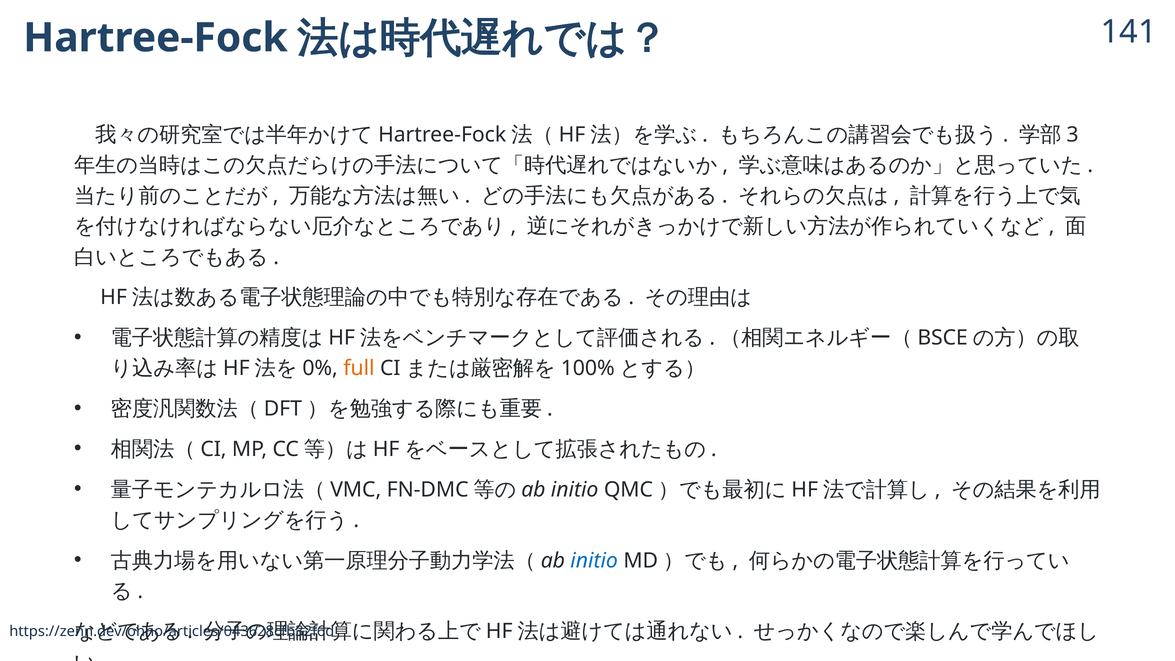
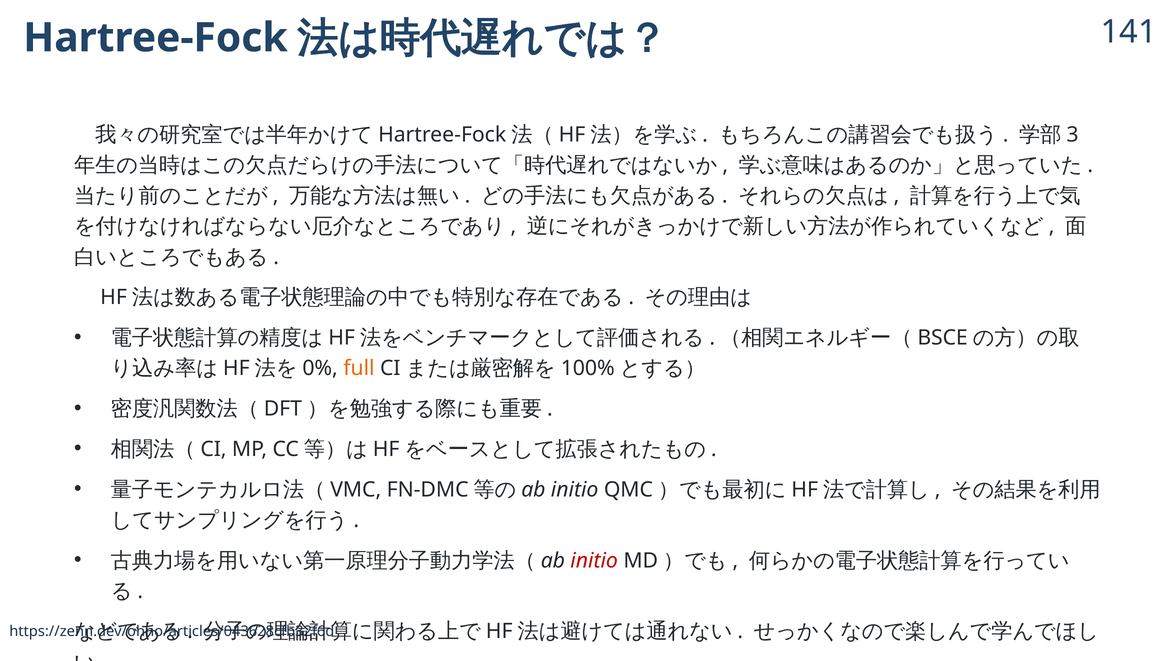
initio colour: blue -> red (594, 560)
